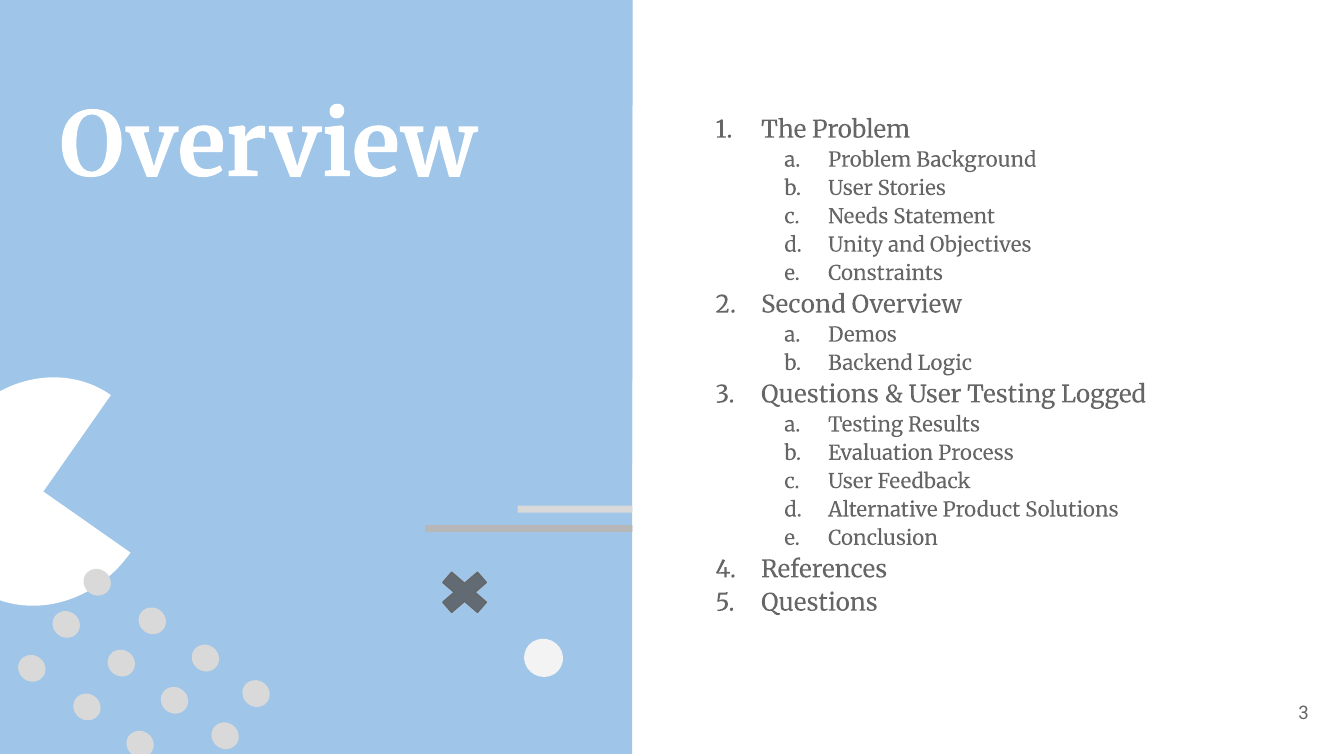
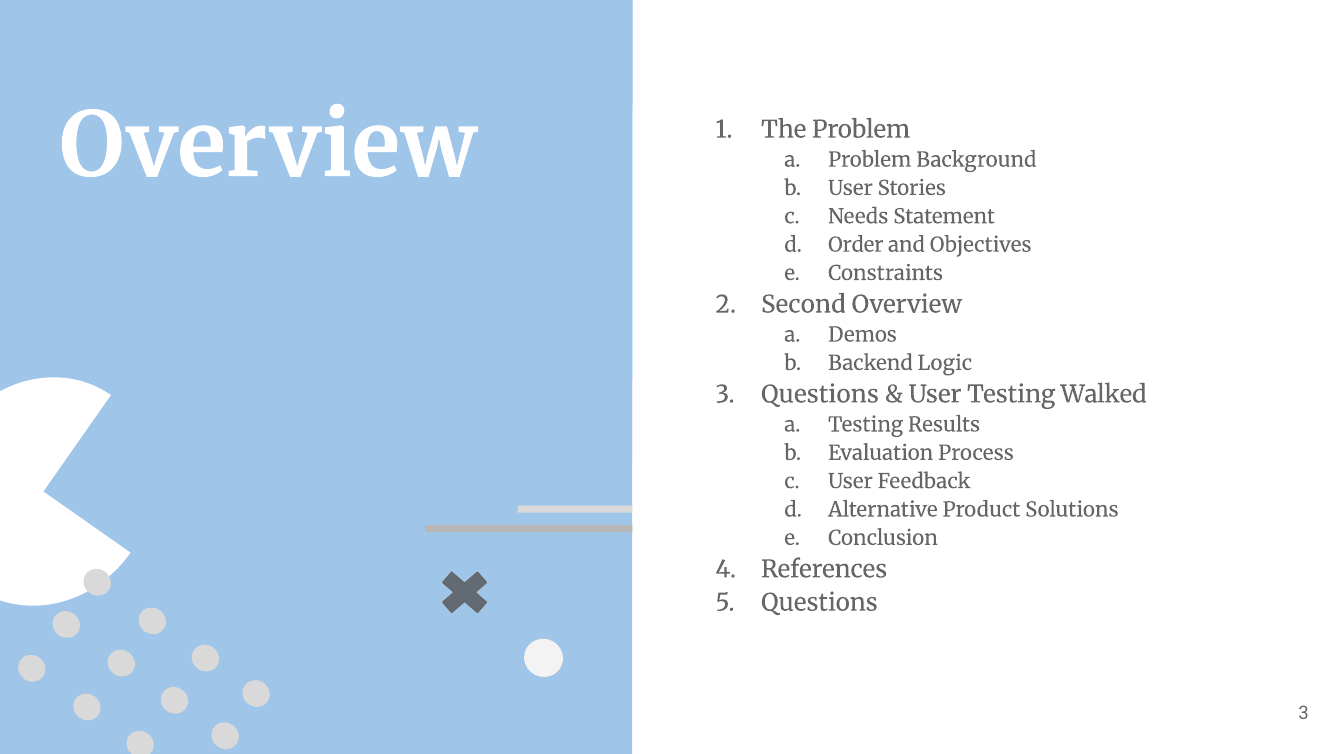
Unity: Unity -> Order (856, 245)
Logged: Logged -> Walked (1104, 394)
